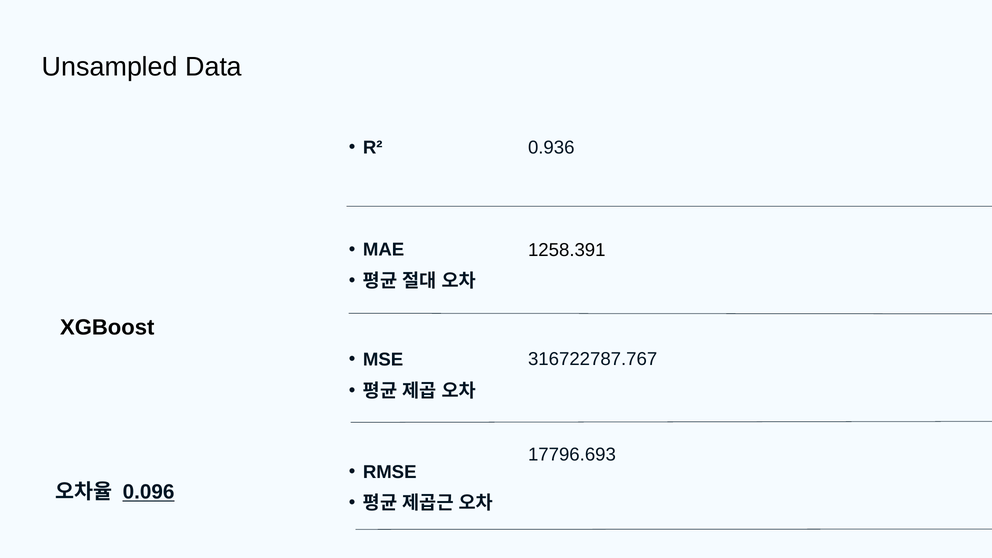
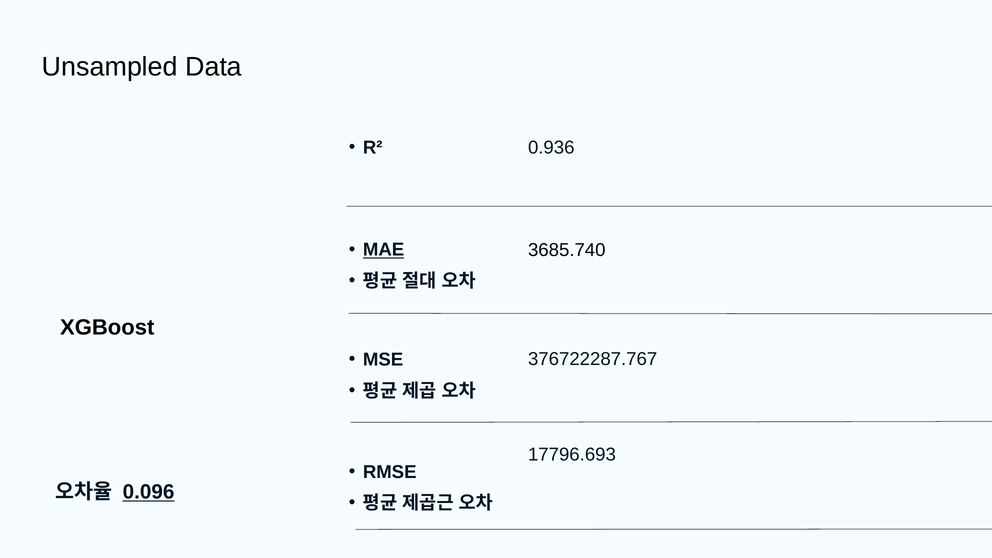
MAE underline: none -> present (384, 250)
1258.391: 1258.391 -> 3685.740 (567, 250)
316722787.767: 316722787.767 -> 376722287.767 (593, 359)
